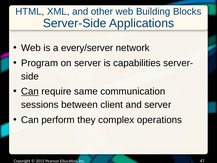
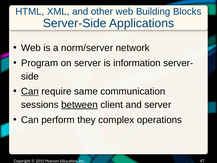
every/server: every/server -> norm/server (87, 48)
capabilities: capabilities -> information (137, 63)
between underline: none -> present (80, 105)
